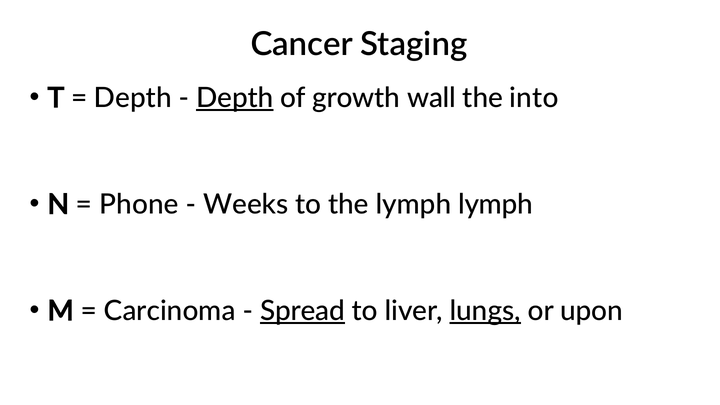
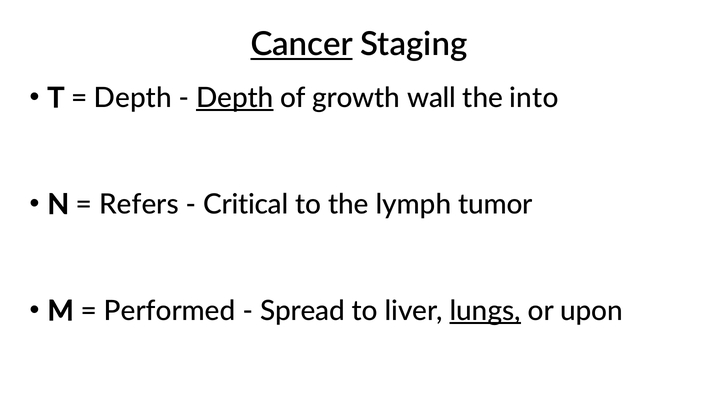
Cancer underline: none -> present (302, 45)
Phone: Phone -> Refers (139, 204)
Weeks: Weeks -> Critical (246, 204)
lymph lymph: lymph -> tumor (496, 204)
Carcinoma: Carcinoma -> Performed (170, 311)
Spread underline: present -> none (303, 311)
